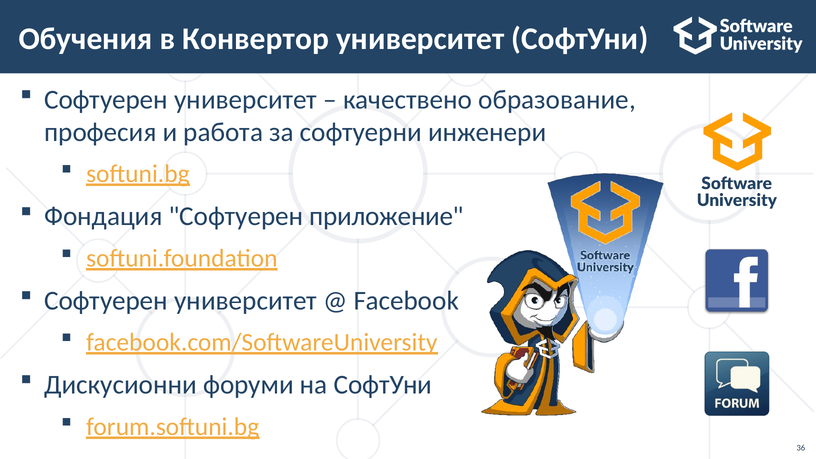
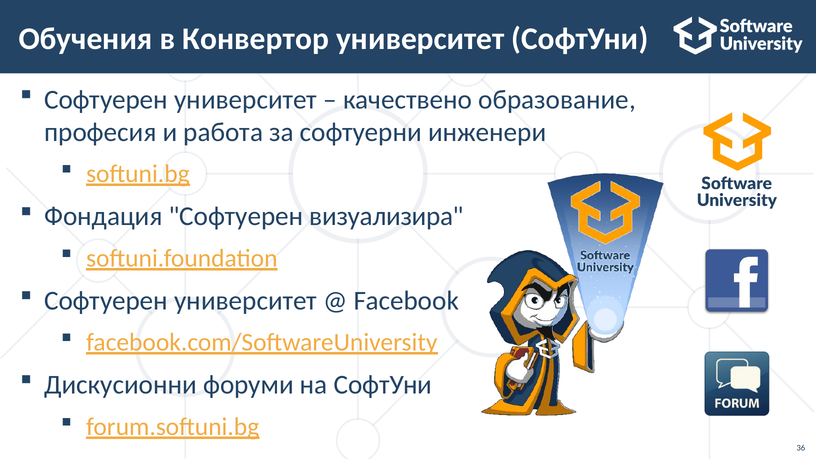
приложение: приложение -> визуализира (387, 216)
